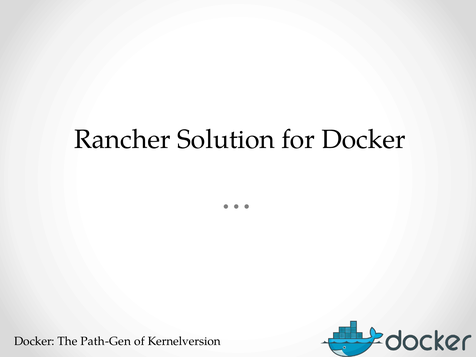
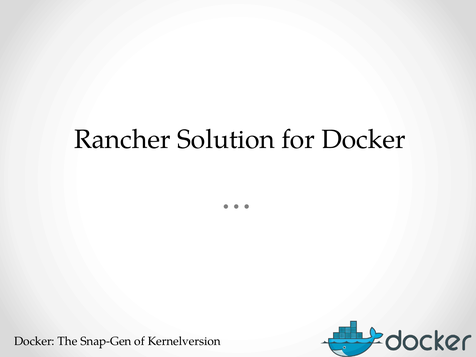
Path-Gen: Path-Gen -> Snap-Gen (106, 341)
